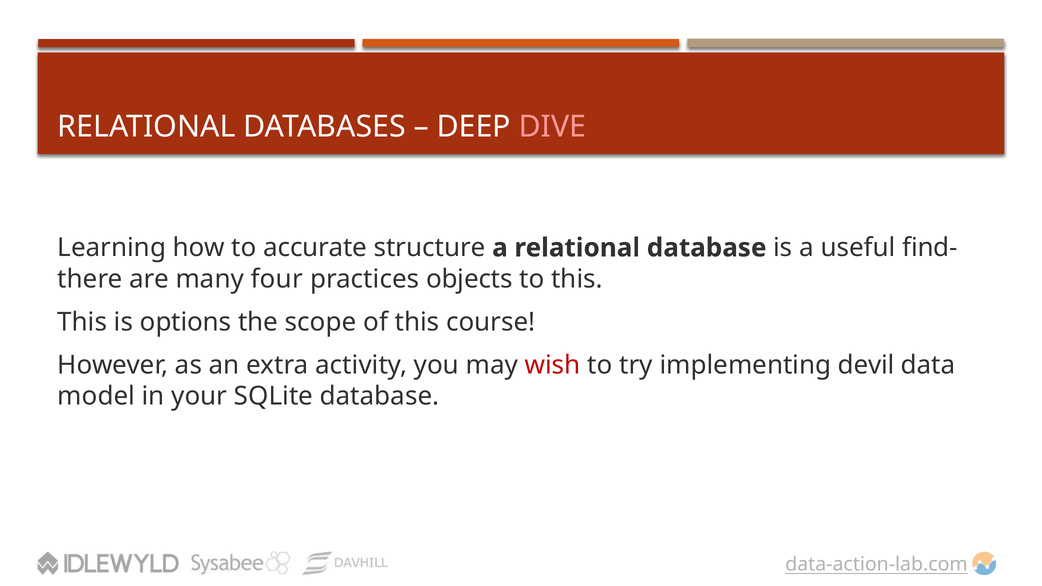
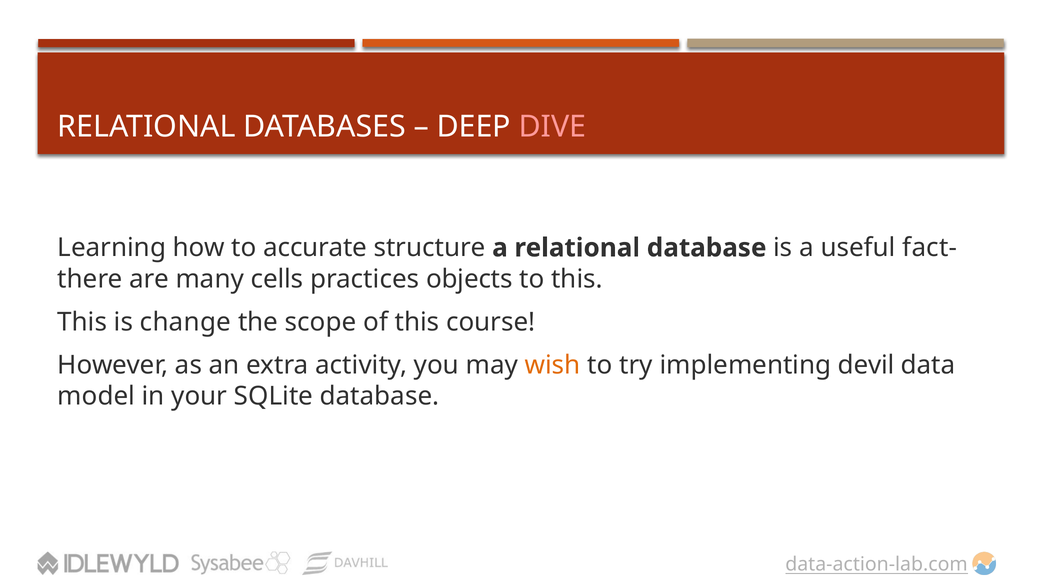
find-: find- -> fact- (930, 248)
four: four -> cells (277, 279)
options: options -> change (186, 322)
wish colour: red -> orange (553, 365)
